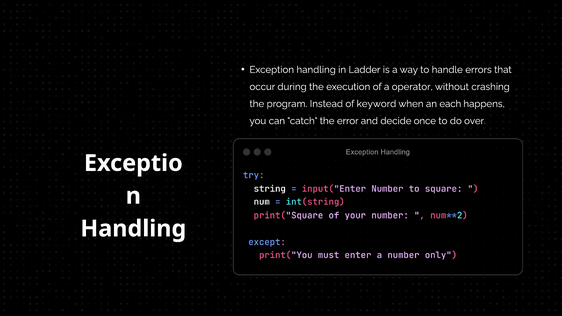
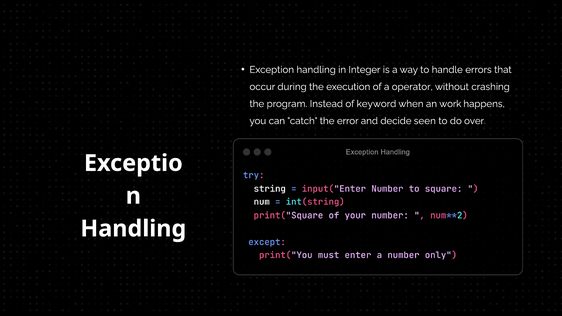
Ladder: Ladder -> Integer (364, 70)
each: each -> work (450, 104)
once: once -> seen (425, 121)
